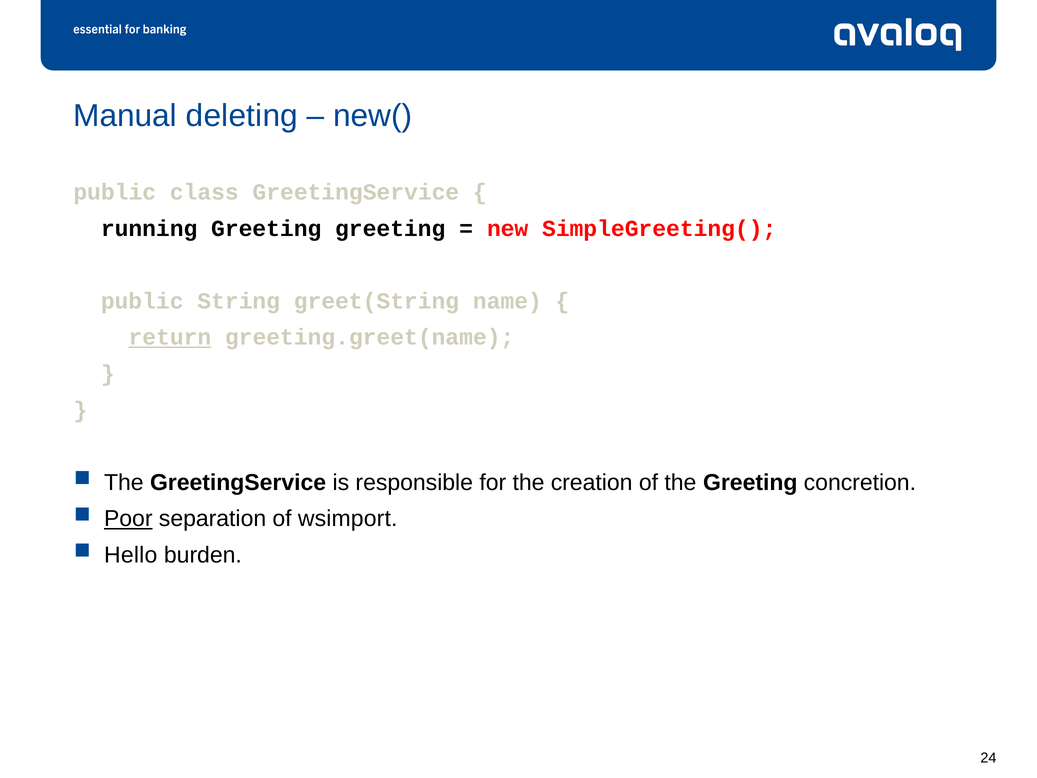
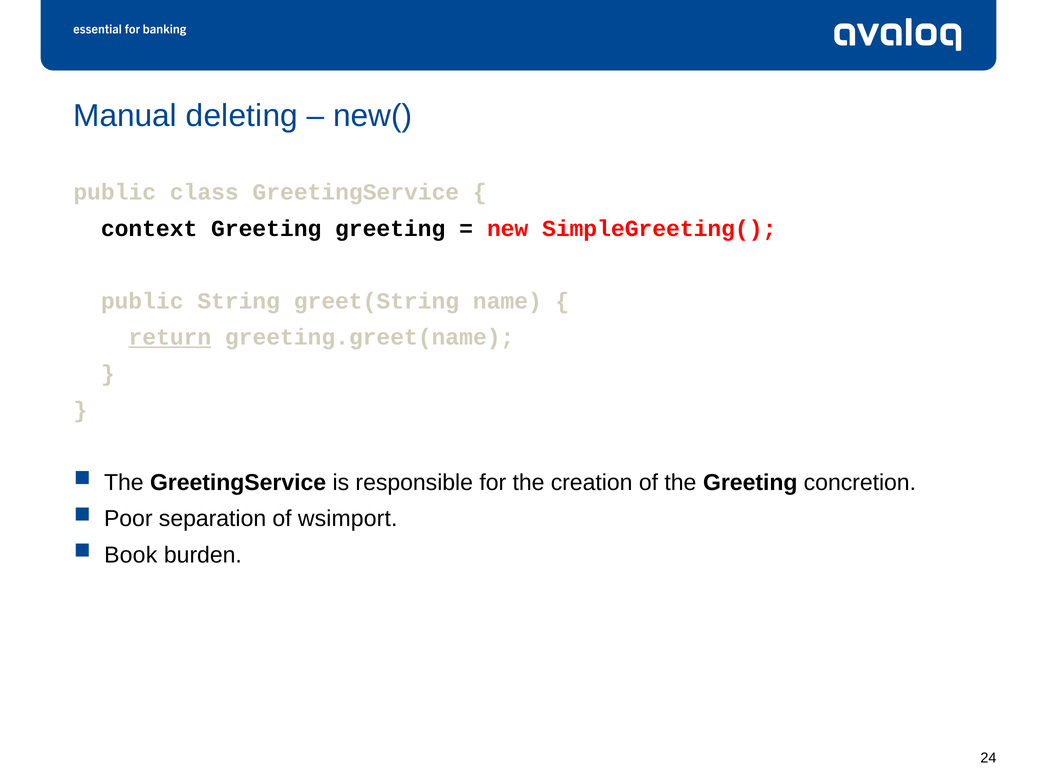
running: running -> context (149, 228)
Poor underline: present -> none (128, 519)
Hello: Hello -> Book (131, 555)
